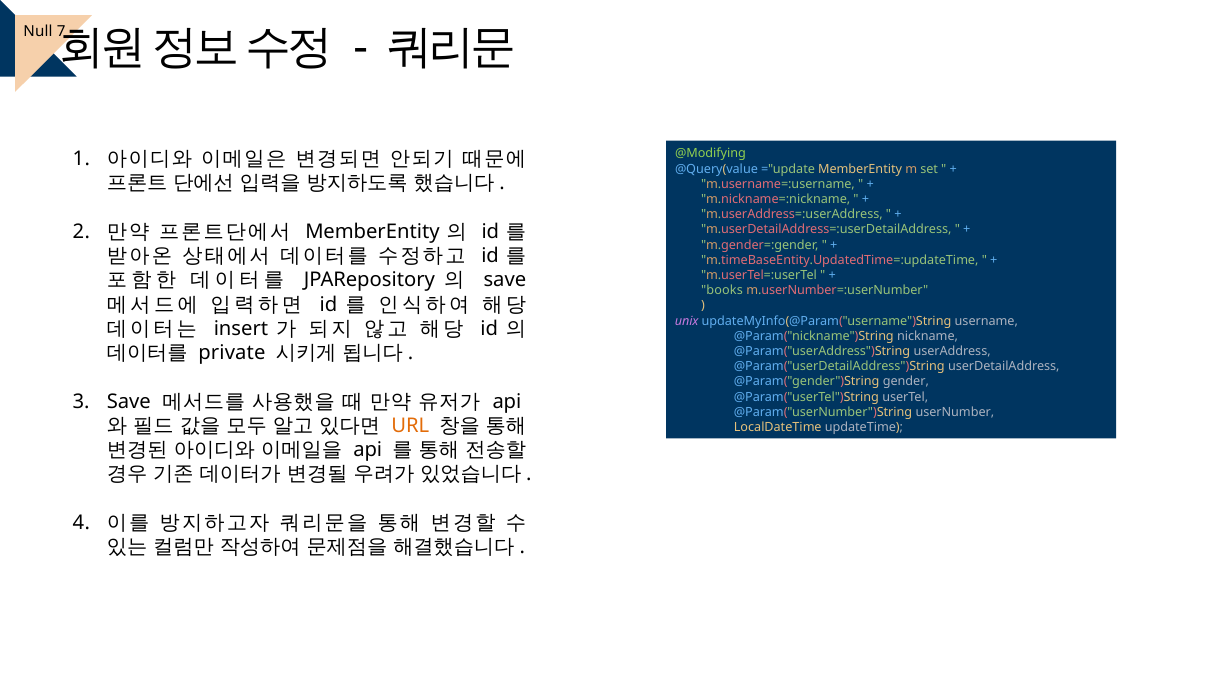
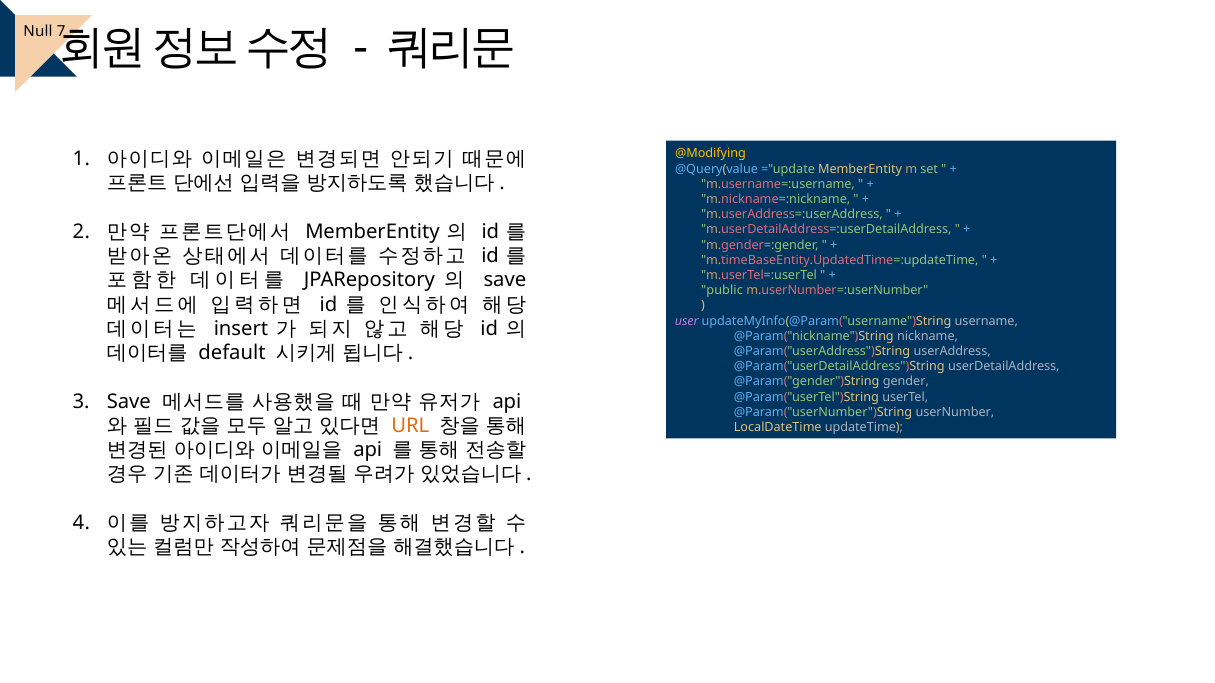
@Modifying colour: light green -> yellow (710, 154)
books: books -> public (722, 291)
unix: unix -> user (687, 321)
private: private -> default (232, 353)
